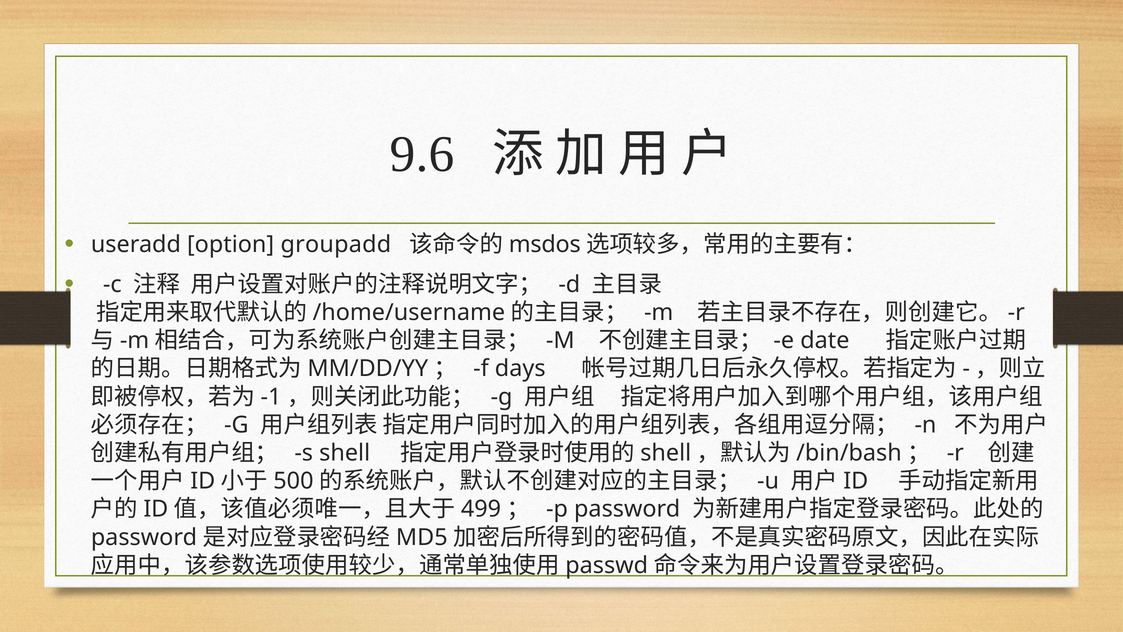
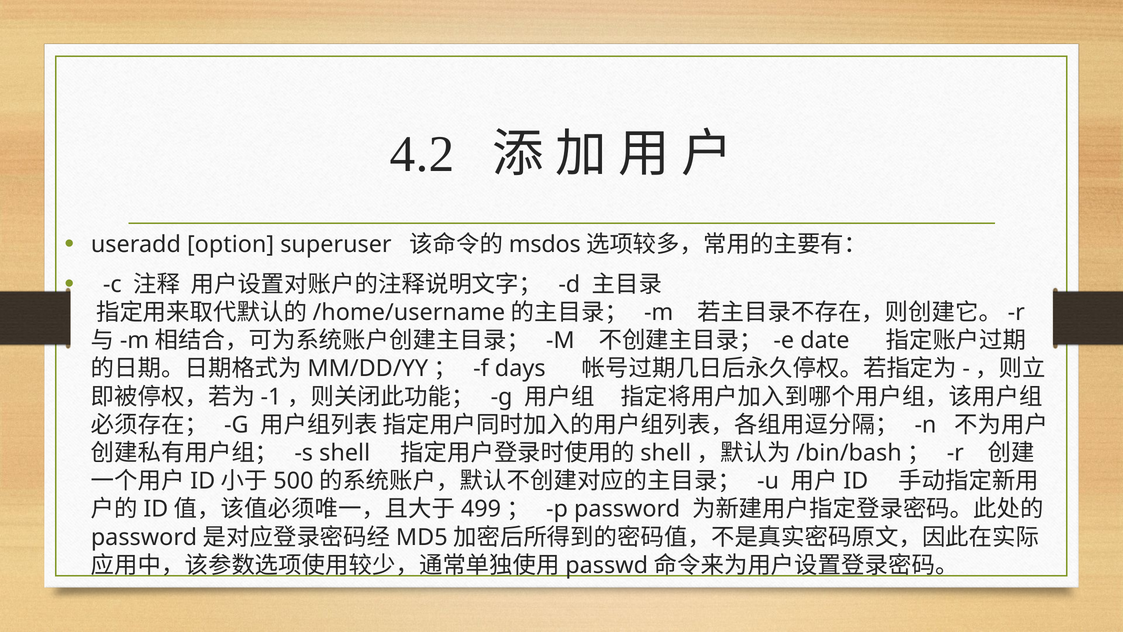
9.6: 9.6 -> 4.2 (422, 154)
groupadd: groupadd -> superuser (336, 244)
